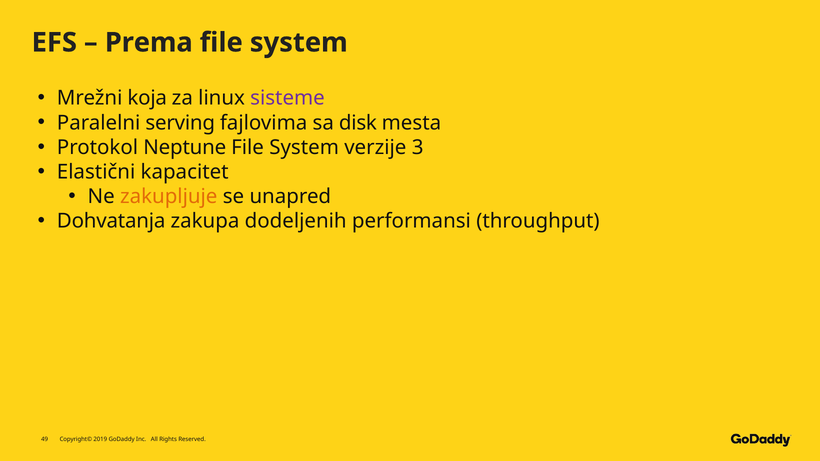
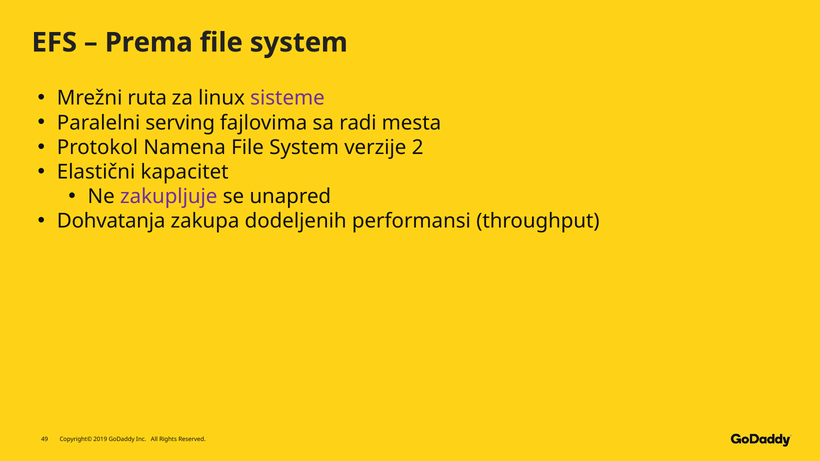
koja: koja -> ruta (147, 98)
disk: disk -> radi (358, 123)
Neptune: Neptune -> Namena (185, 147)
3: 3 -> 2 (418, 147)
zakupljuje colour: orange -> purple (169, 197)
